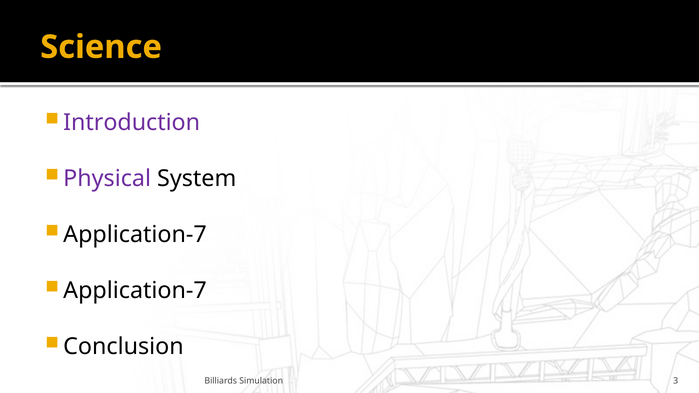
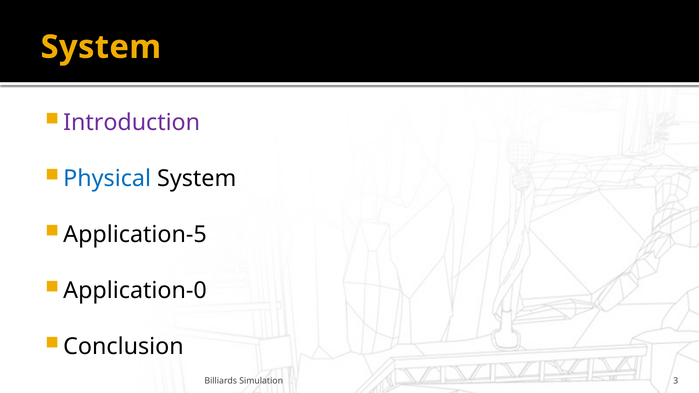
Science: Science -> System (101, 47)
Physical colour: purple -> blue (107, 179)
Application-7: Application-7 -> Application-5 (135, 235)
Application-7: Application-7 -> Application-0 (135, 291)
